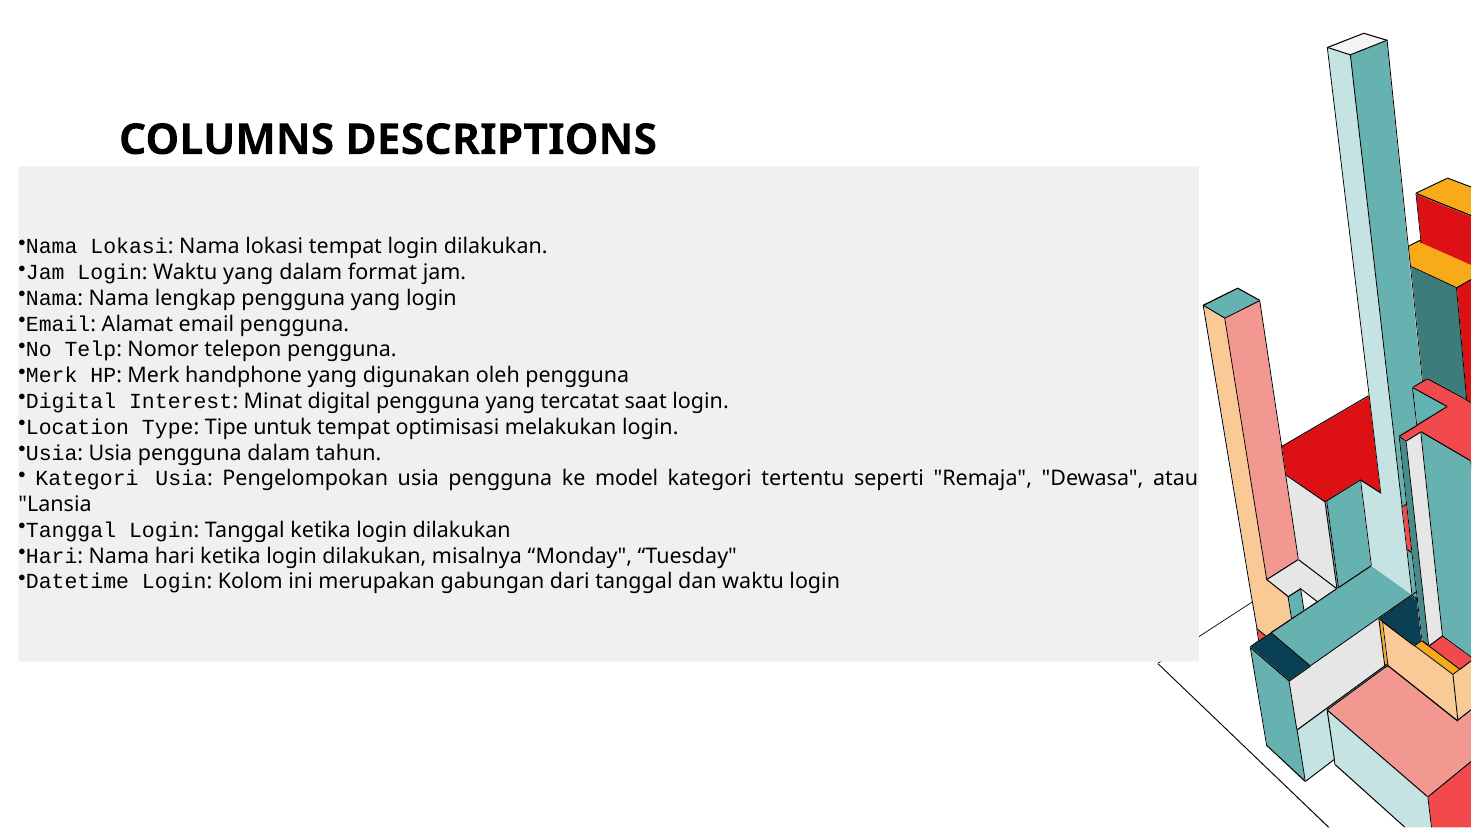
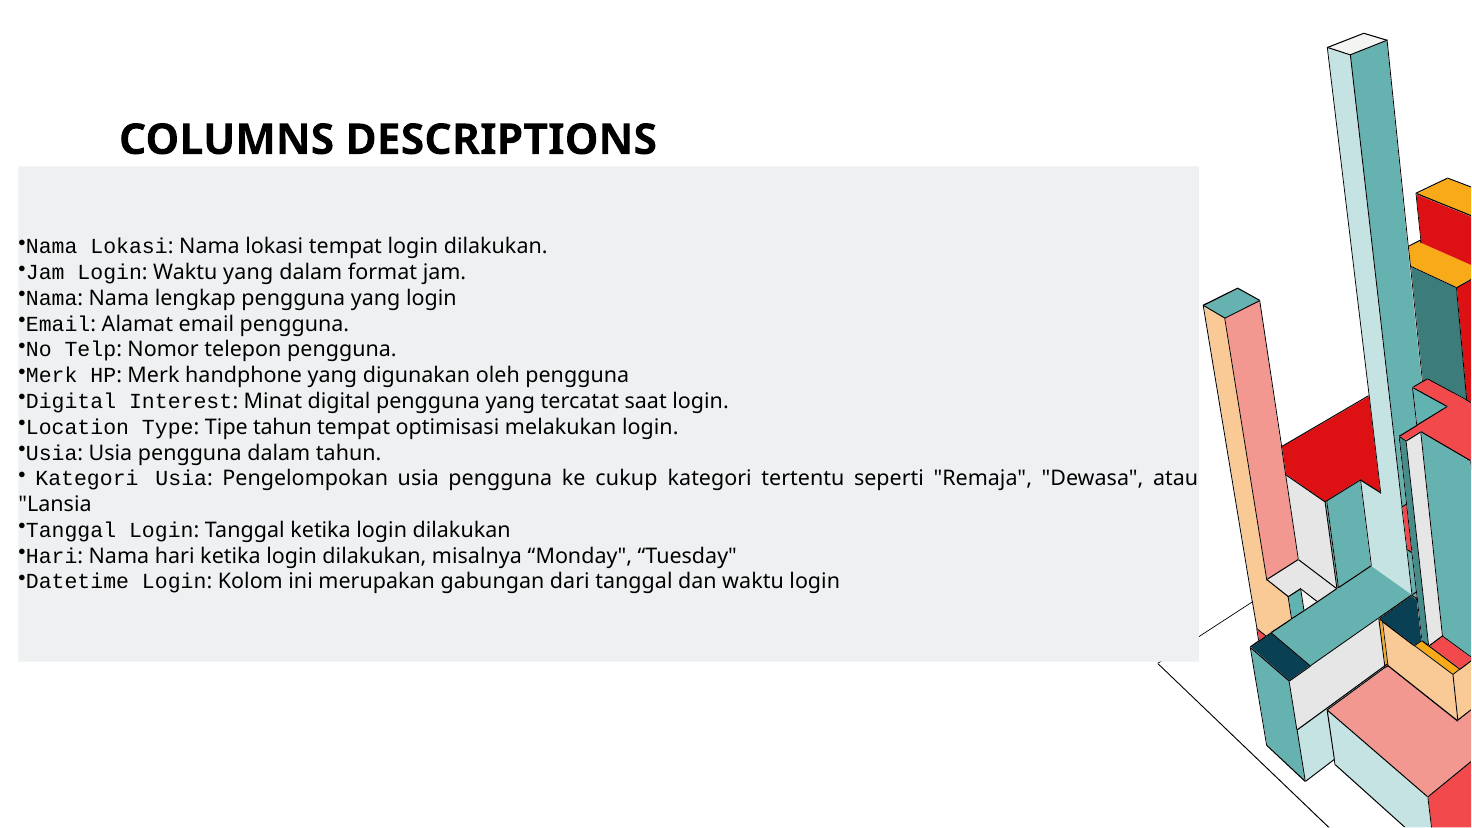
Tipe untuk: untuk -> tahun (282, 427)
model: model -> cukup (626, 479)
